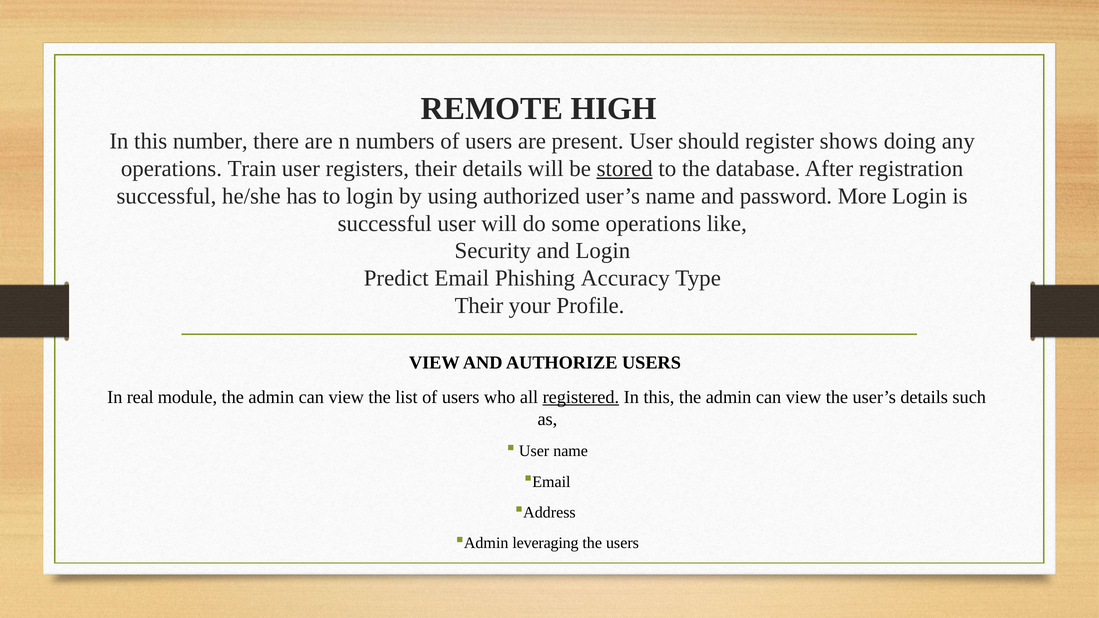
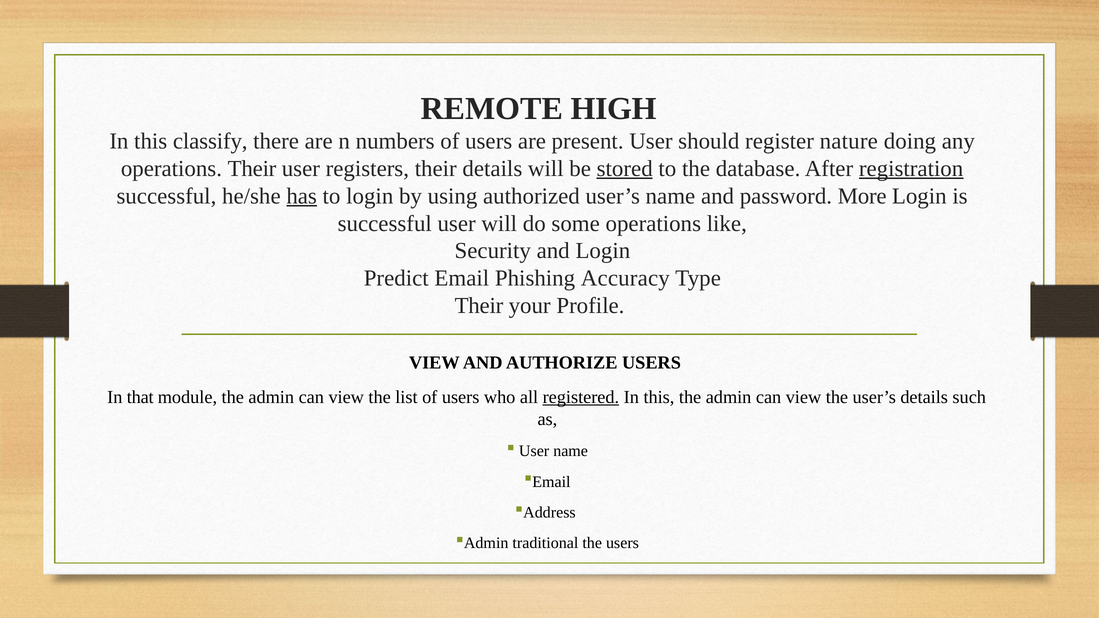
number: number -> classify (210, 141)
shows: shows -> nature (849, 141)
operations Train: Train -> Their (252, 169)
registration underline: none -> present (911, 169)
has underline: none -> present (302, 196)
real: real -> that (140, 397)
leveraging: leveraging -> traditional (545, 543)
